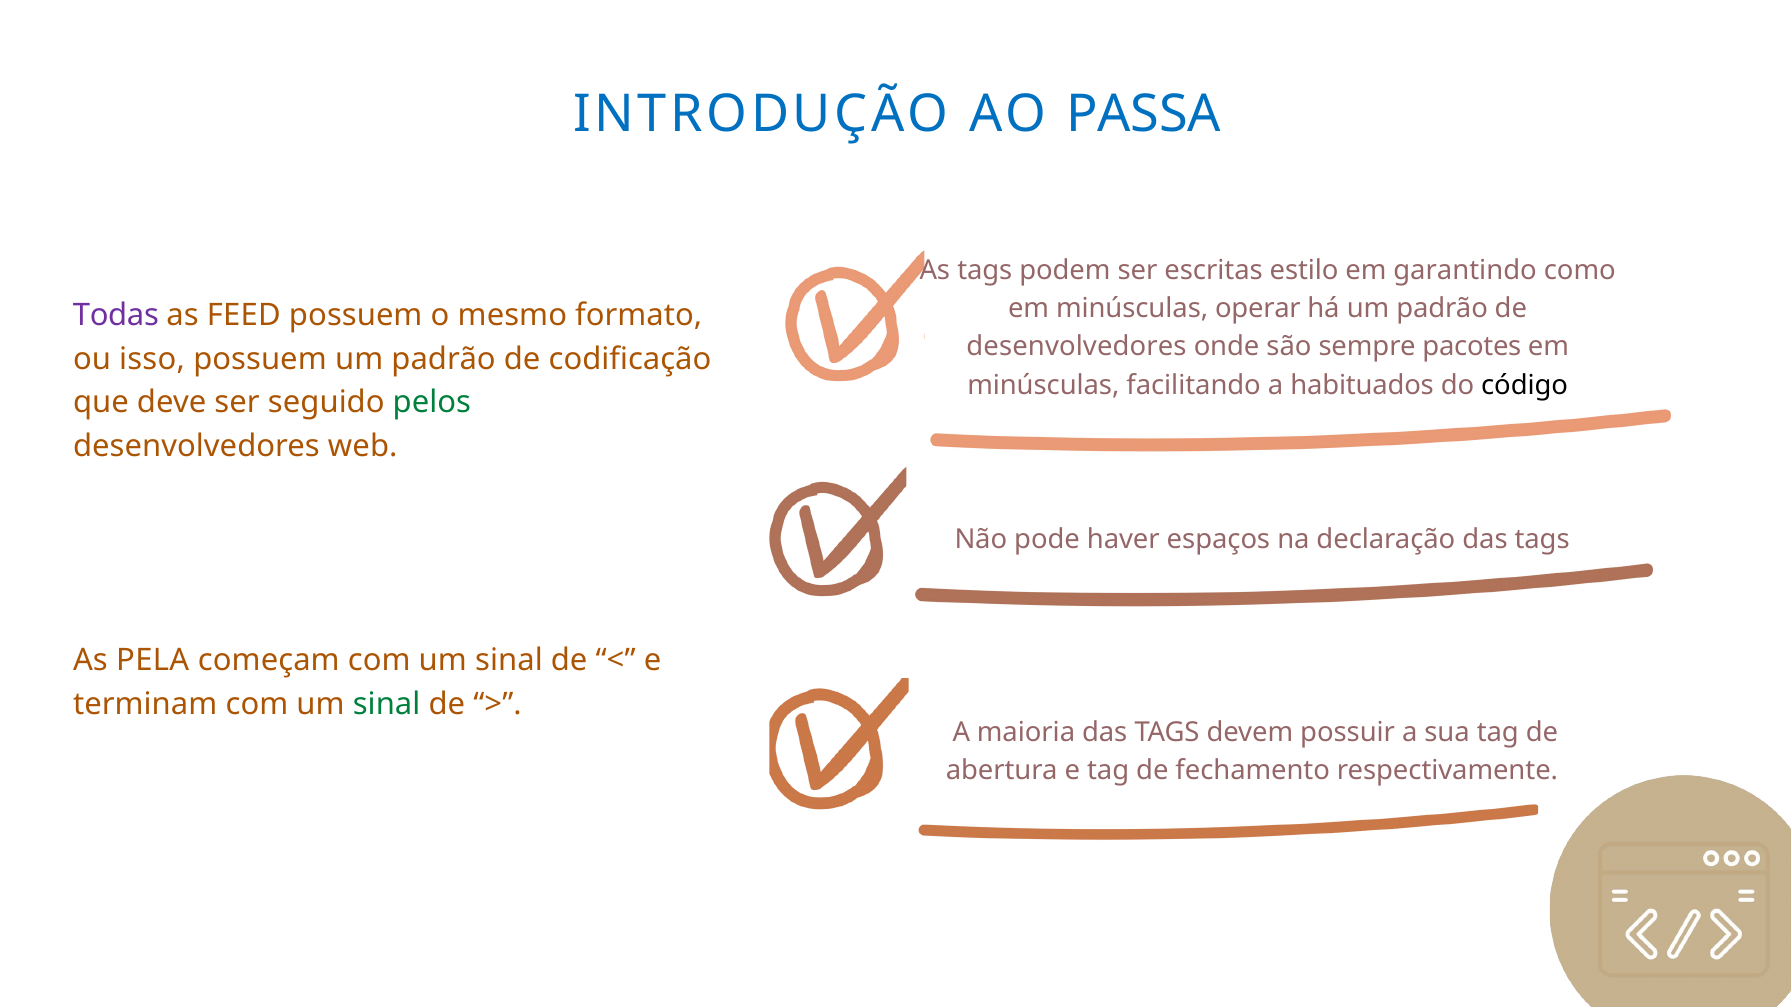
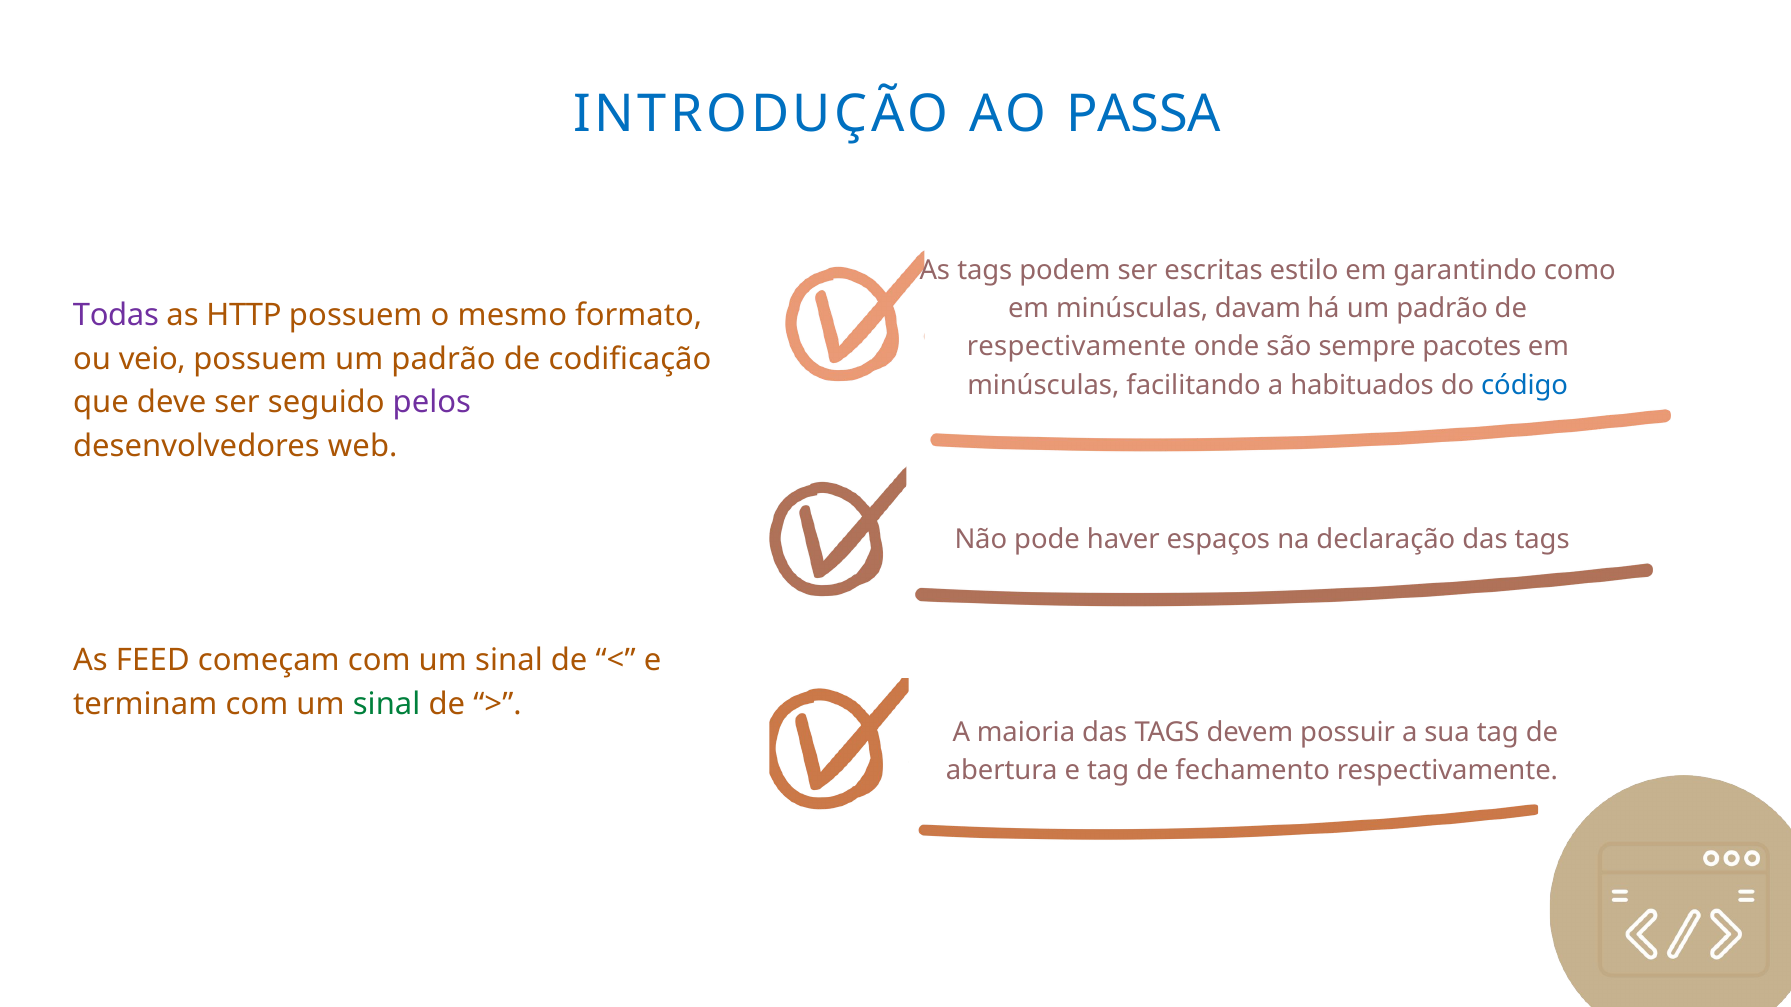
operar: operar -> davam (1258, 309)
FEED: FEED -> HTTP (244, 316)
desenvolvedores: desenvolvedores -> respectivamente (1076, 347)
isso: isso -> veio (152, 359)
código colour: black -> blue (1525, 385)
pelos colour: green -> purple (432, 403)
PELA: PELA -> FEED (153, 661)
